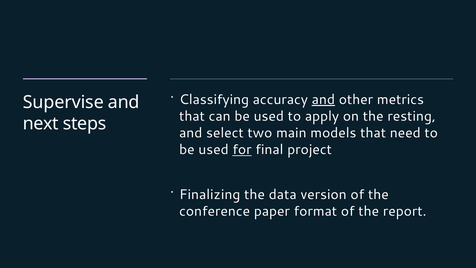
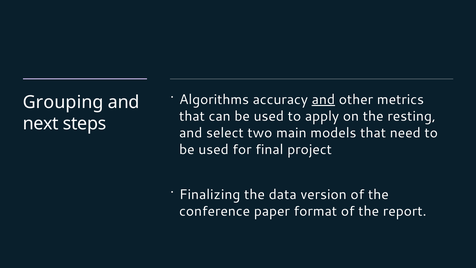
Classifying: Classifying -> Algorithms (214, 99)
Supervise: Supervise -> Grouping (63, 102)
for underline: present -> none (242, 149)
